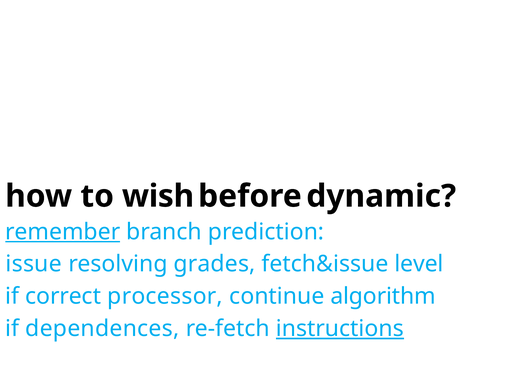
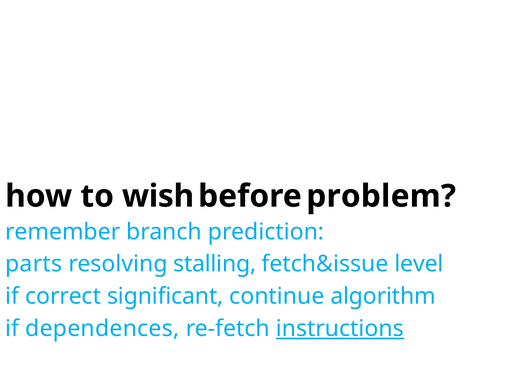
dynamic: dynamic -> problem (381, 196)
remember underline: present -> none (63, 232)
issue: issue -> parts (34, 264)
grades: grades -> stalling (215, 264)
processor: processor -> significant (165, 297)
